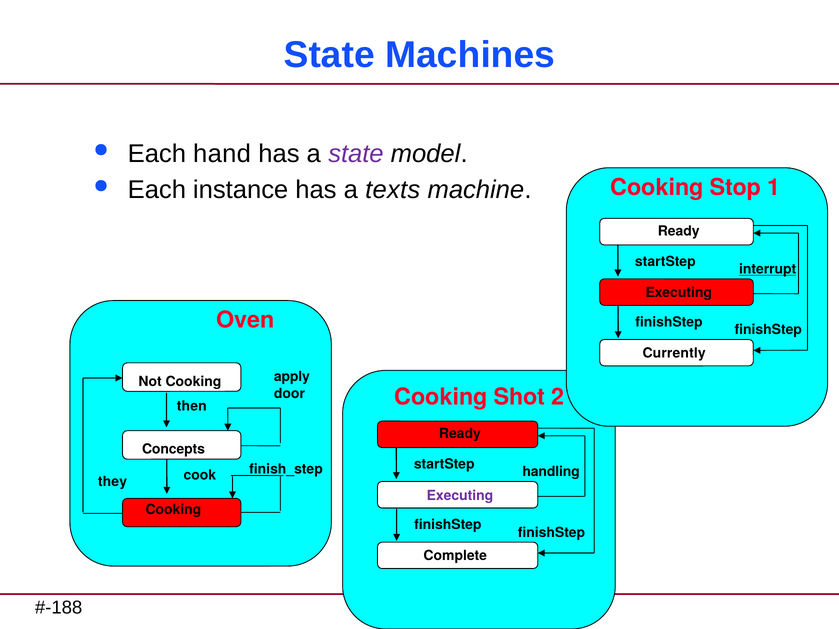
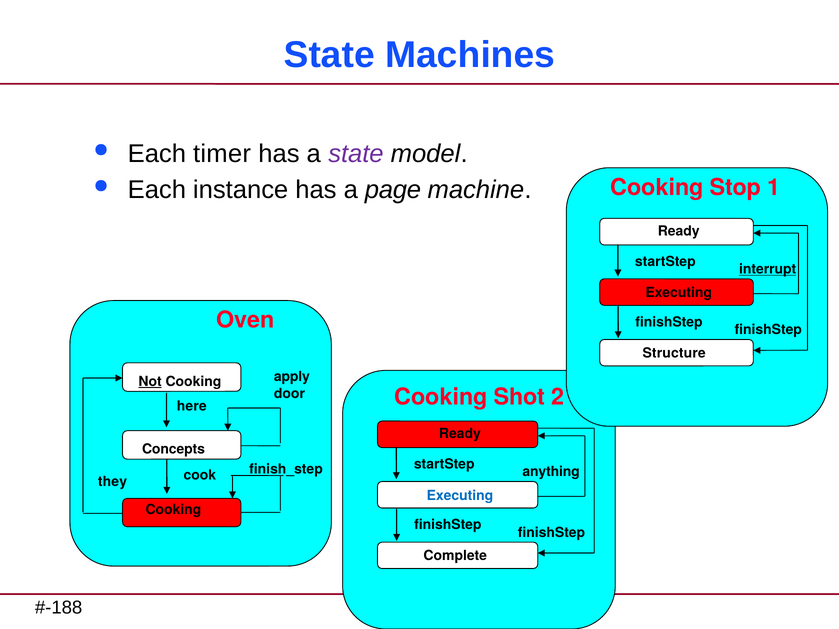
hand: hand -> timer (222, 154)
texts: texts -> page (393, 190)
Currently: Currently -> Structure (674, 353)
Not underline: none -> present (150, 382)
then: then -> here (192, 407)
handling: handling -> anything (551, 472)
Executing colour: purple -> blue (460, 496)
